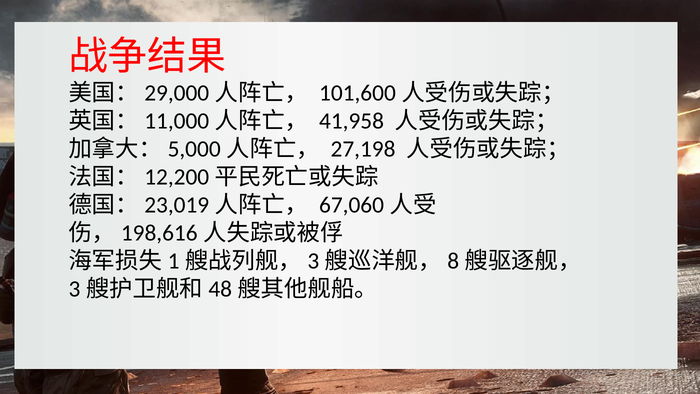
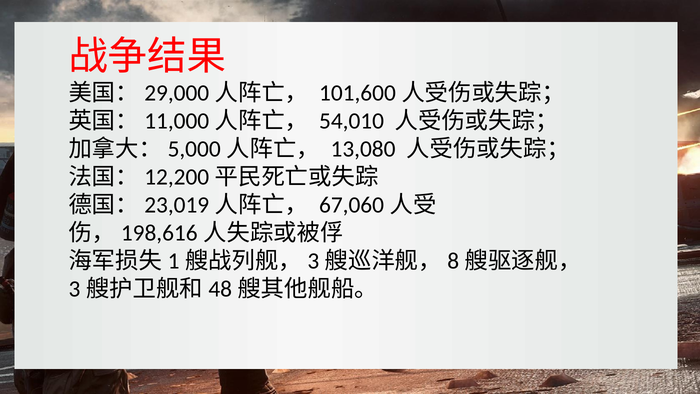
41,958: 41,958 -> 54,010 (352, 121)
27,198: 27,198 -> 13,080 (363, 149)
